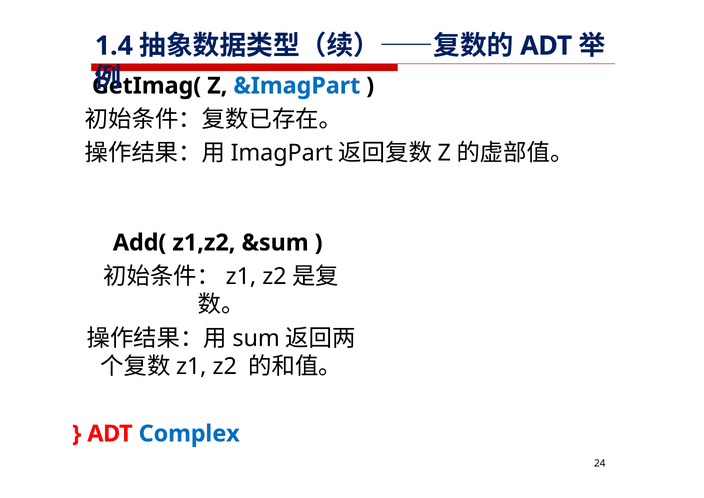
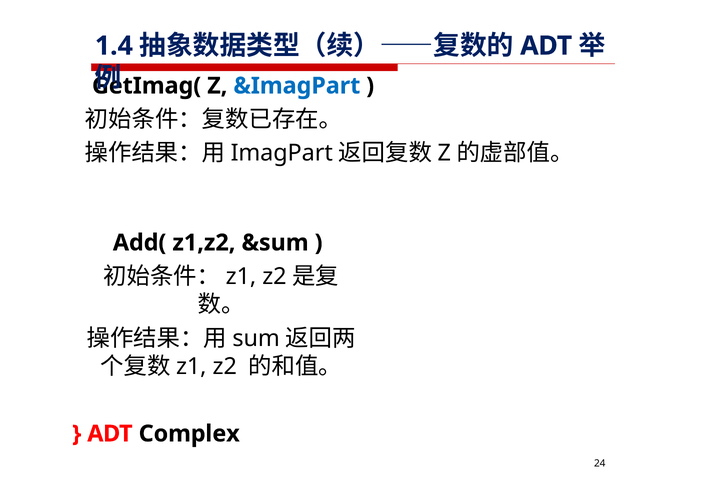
Complex colour: blue -> black (189, 434)
